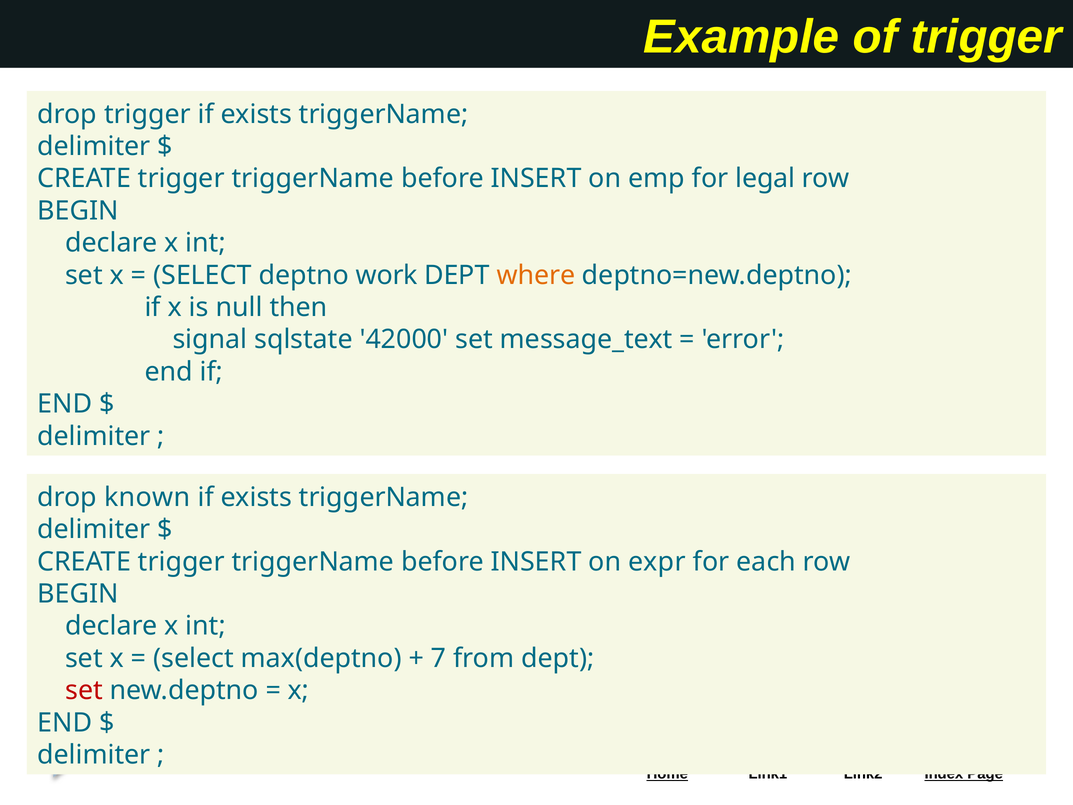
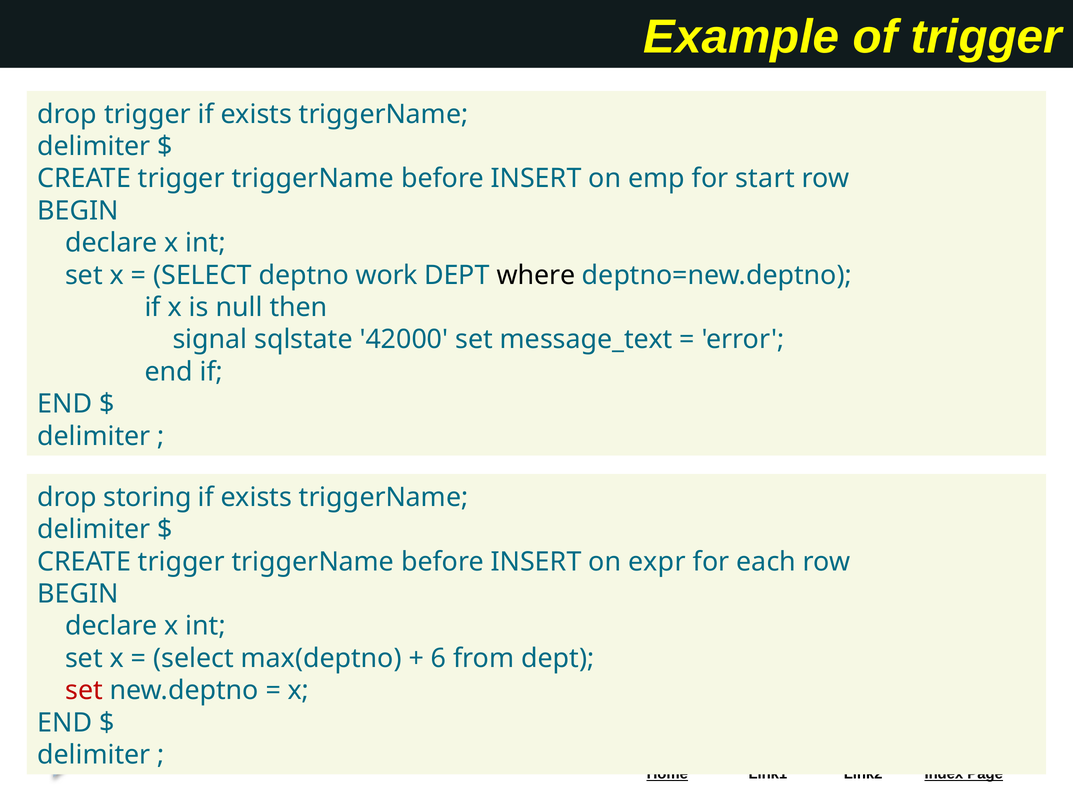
legal: legal -> start (765, 179)
where colour: orange -> black (536, 275)
known: known -> storing (148, 497)
7: 7 -> 6 (439, 658)
